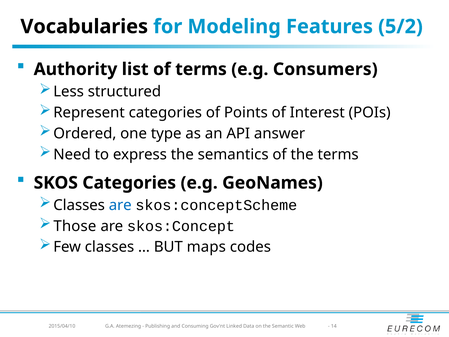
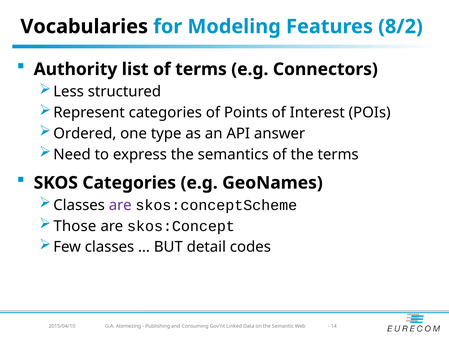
5/2: 5/2 -> 8/2 (400, 27)
Consumers: Consumers -> Connectors (325, 69)
are colour: blue -> purple (120, 205)
maps: maps -> detail (206, 247)
